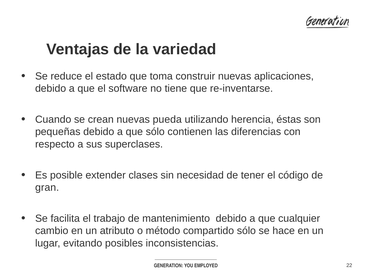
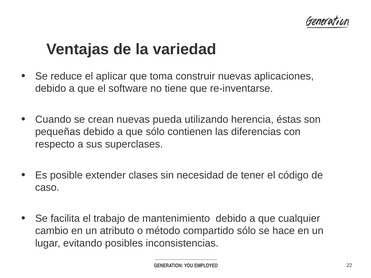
estado: estado -> aplicar (111, 76)
gran: gran -> caso (47, 188)
